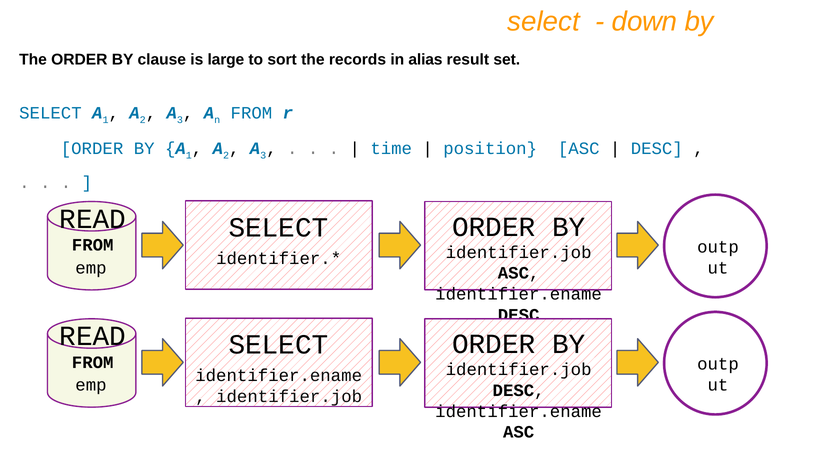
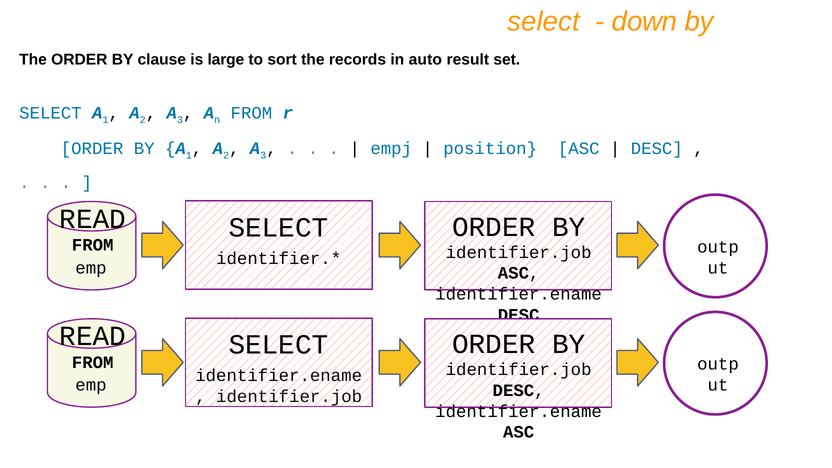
alias: alias -> auto (425, 59)
time: time -> empj (391, 149)
